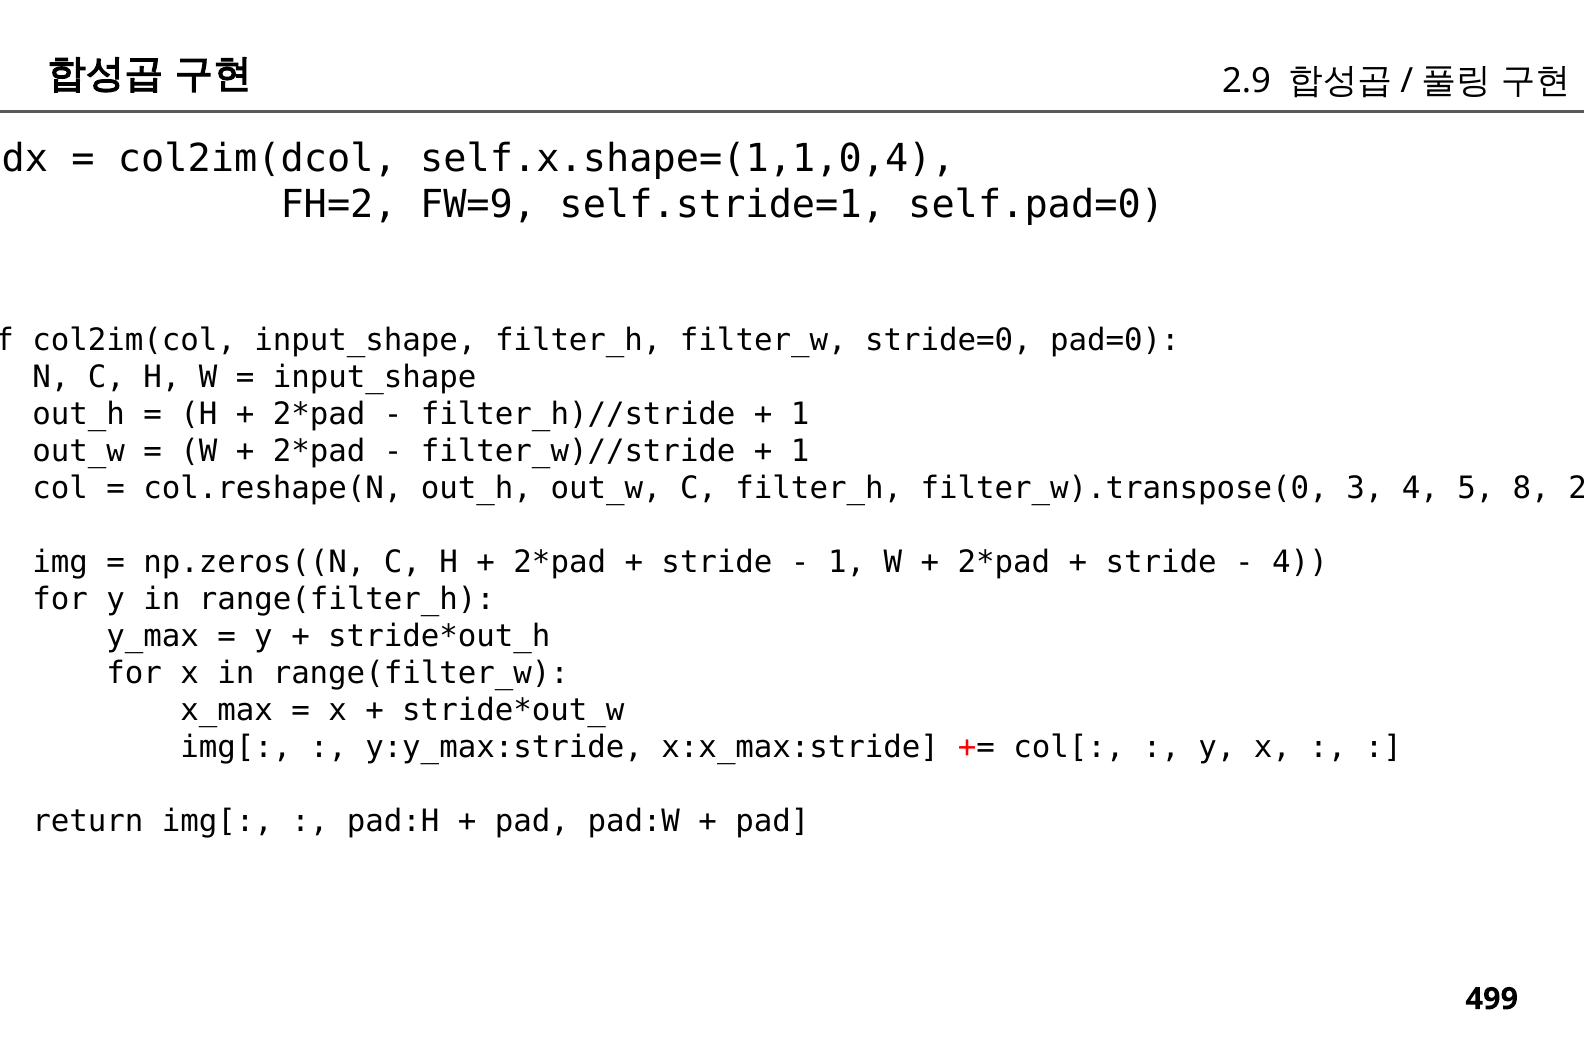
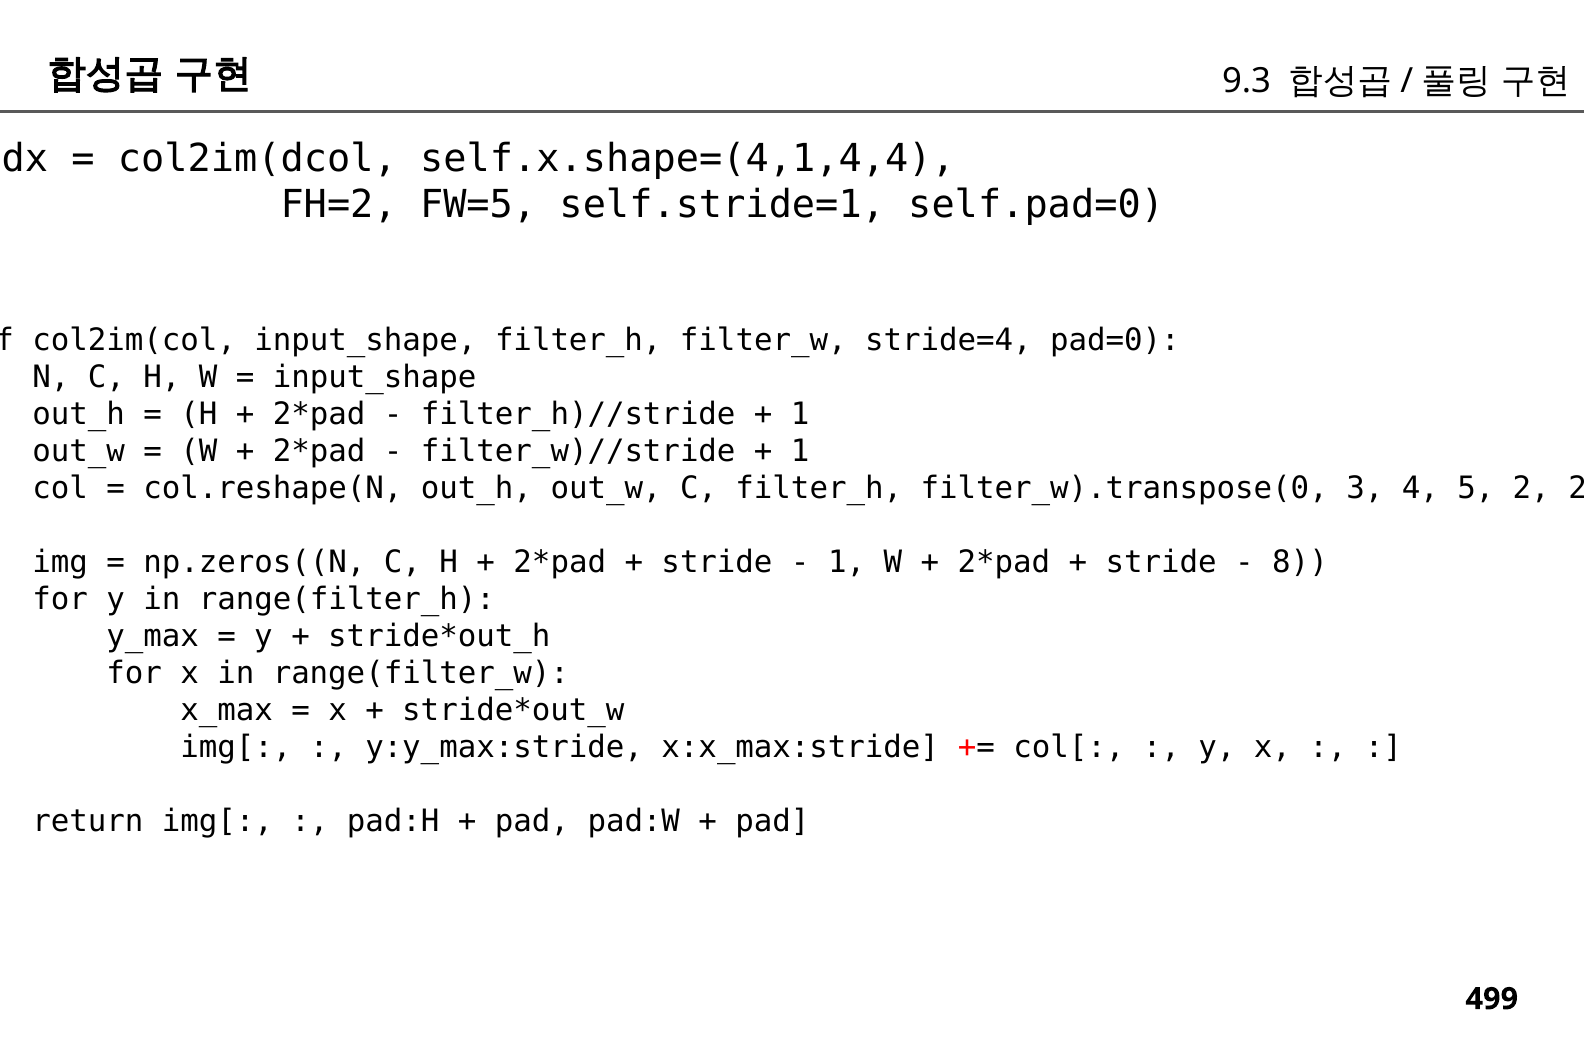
2.9: 2.9 -> 9.3 (1246, 81)
self.x.shape=(1,1,0,4: self.x.shape=(1,1,0,4 -> self.x.shape=(4,1,4,4 (688, 159)
FW=9: FW=9 -> FW=5 (478, 205)
stride=0: stride=0 -> stride=4 (948, 340)
5 8: 8 -> 2 (1531, 488)
4: 4 -> 8 (1300, 562)
